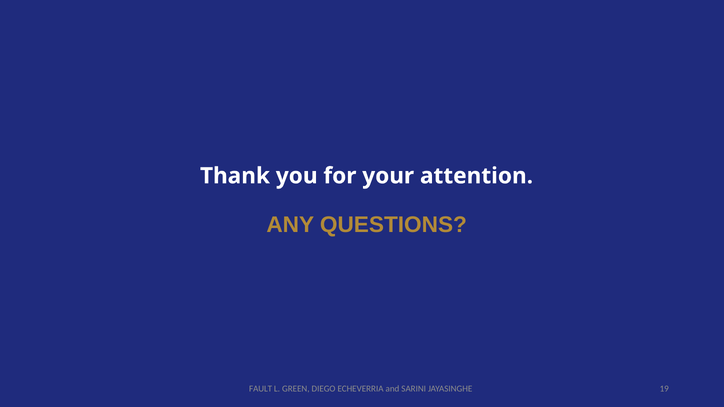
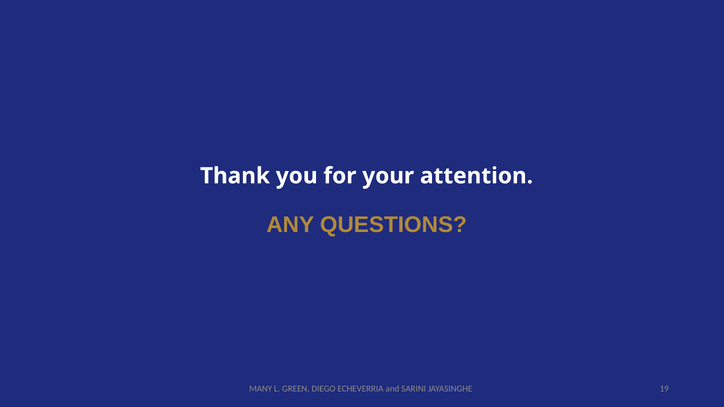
FAULT: FAULT -> MANY (261, 389)
